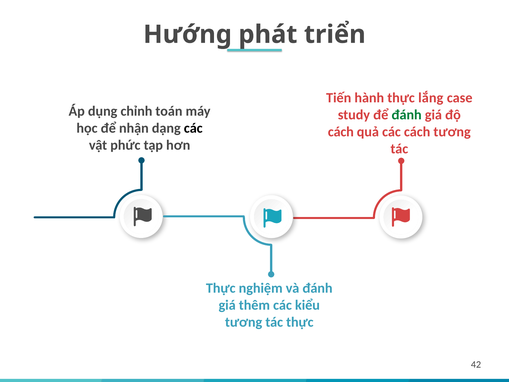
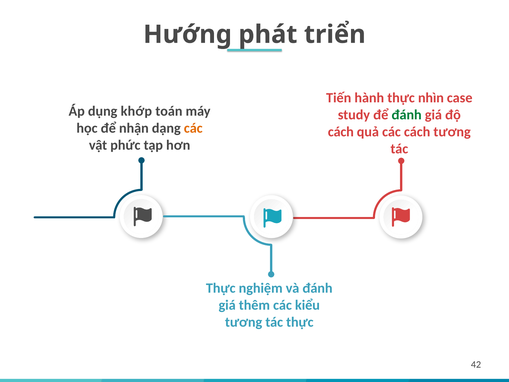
lắng: lắng -> nhìn (431, 98)
chỉnh: chỉnh -> khớp (136, 111)
các colour: black -> orange (193, 128)
